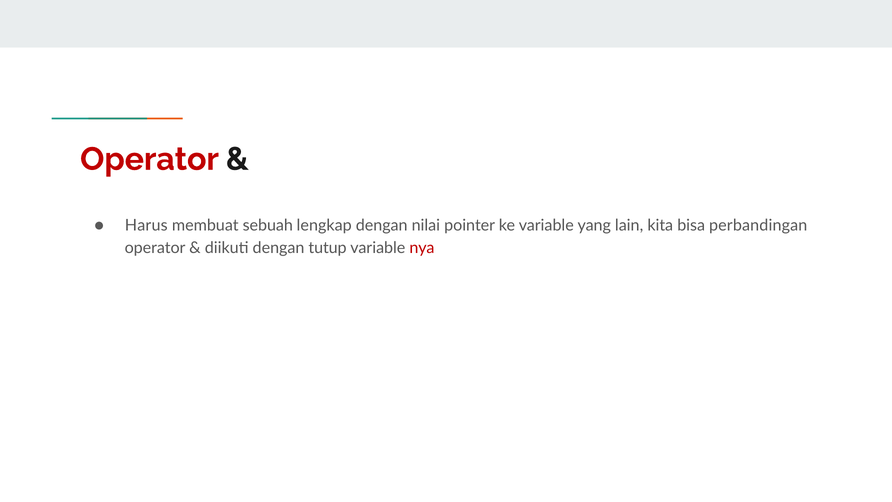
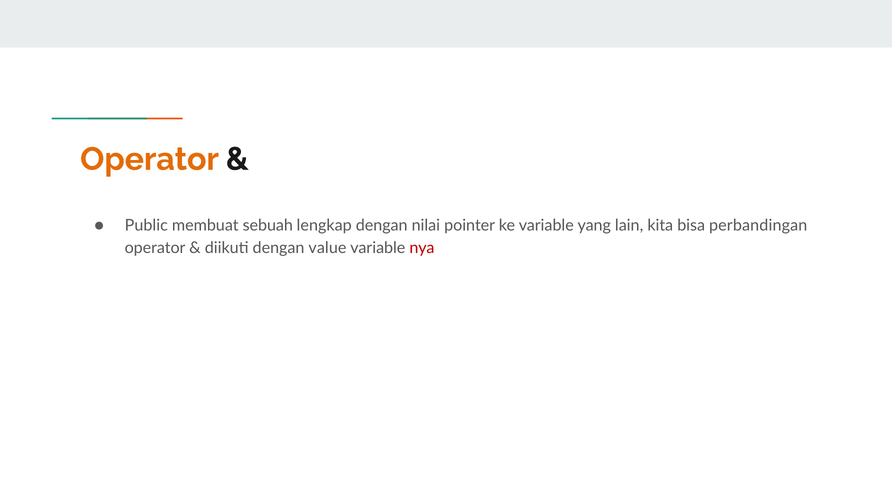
Operator colour: red -> orange (149, 159)
Harus: Harus -> Public (146, 225)
tutup: tutup -> value (327, 248)
